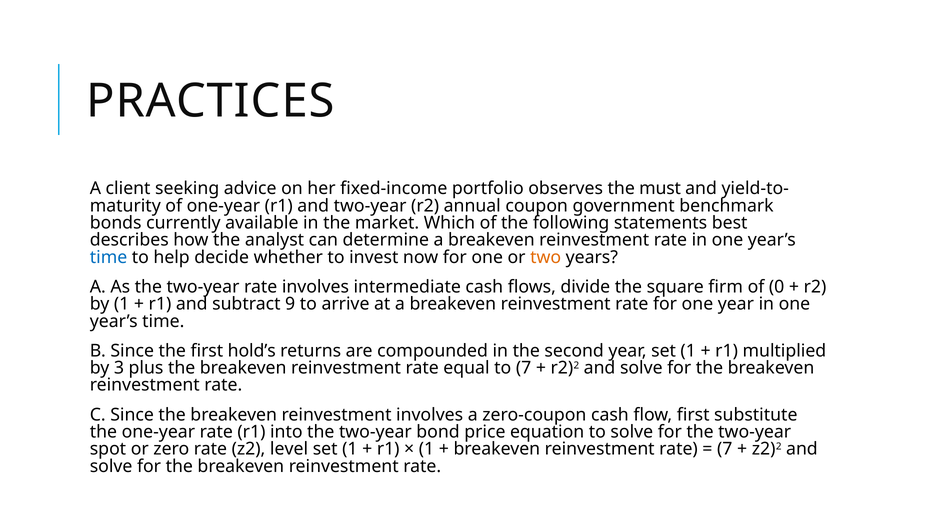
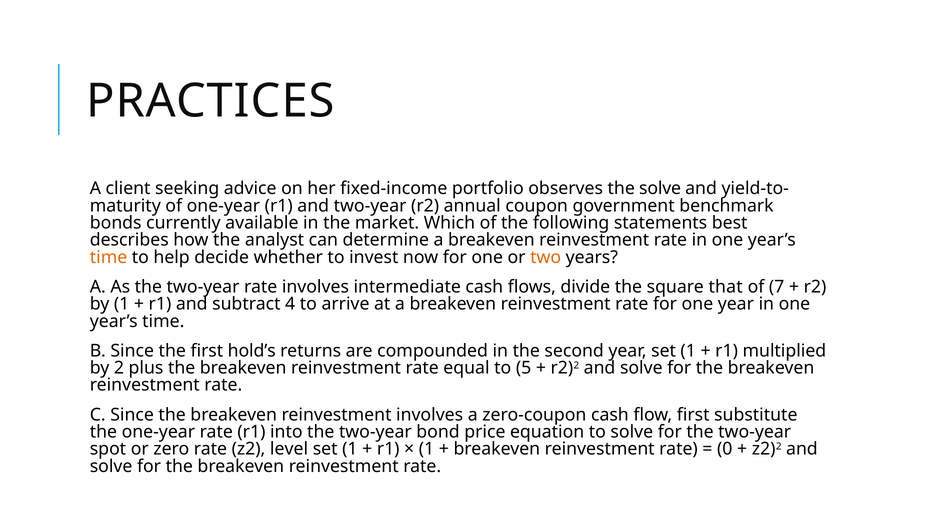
the must: must -> solve (660, 188)
time colour: blue -> orange (109, 257)
firm: firm -> that (726, 287)
0: 0 -> 7 (777, 287)
9: 9 -> 4 (290, 304)
3: 3 -> 2 (119, 368)
to 7: 7 -> 5 (524, 368)
7: 7 -> 0 (725, 449)
